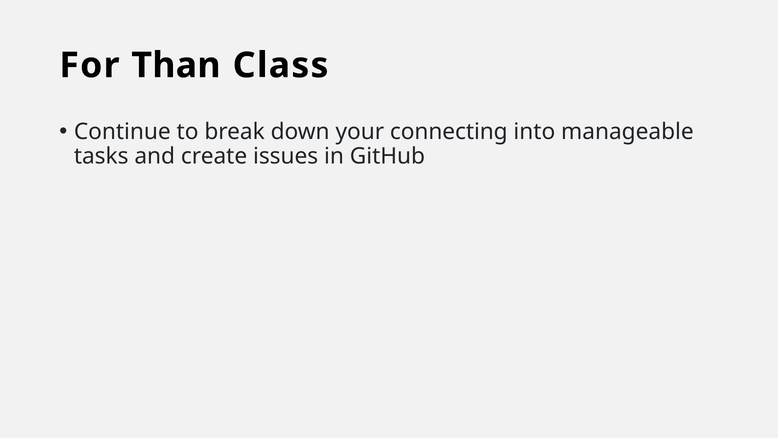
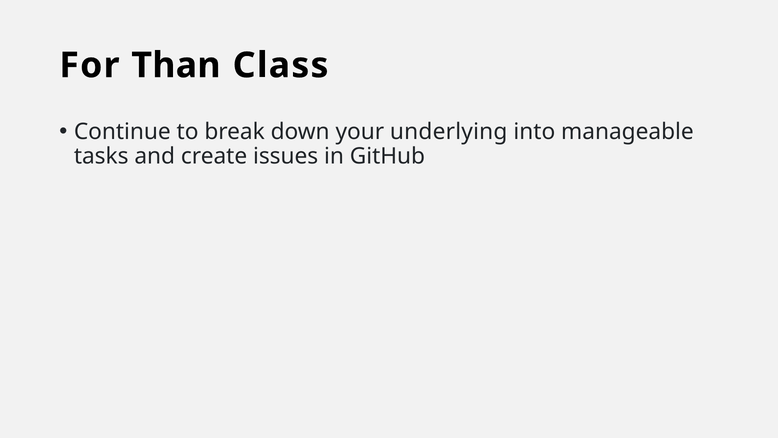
connecting: connecting -> underlying (449, 132)
